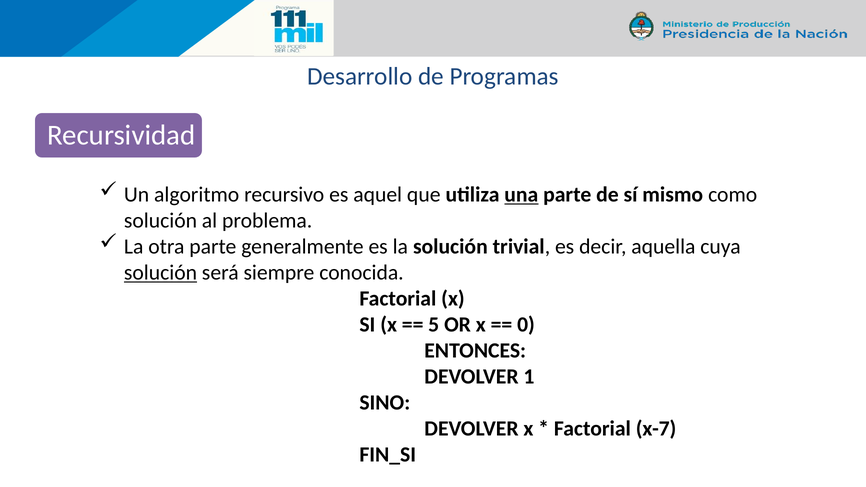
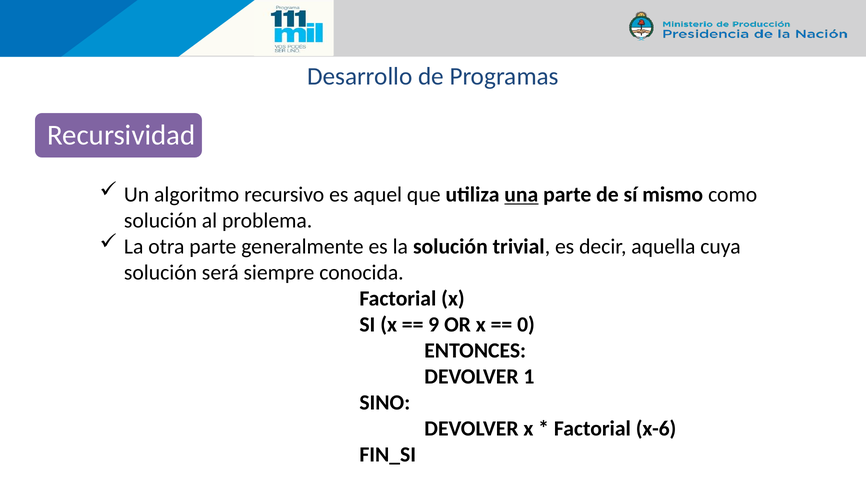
solución underline: present -> none (161, 273)
5: 5 -> 9 (434, 325)
x-7: x-7 -> x-6 (656, 429)
